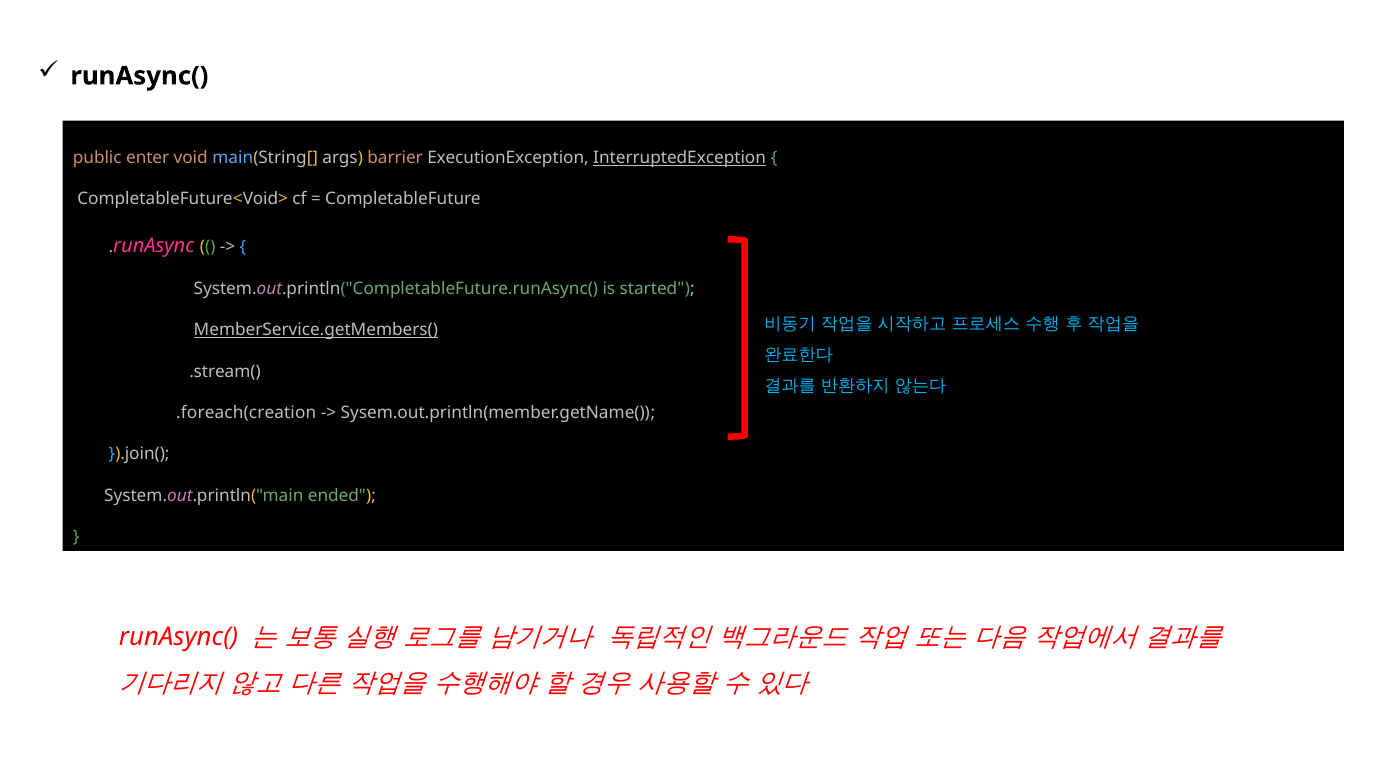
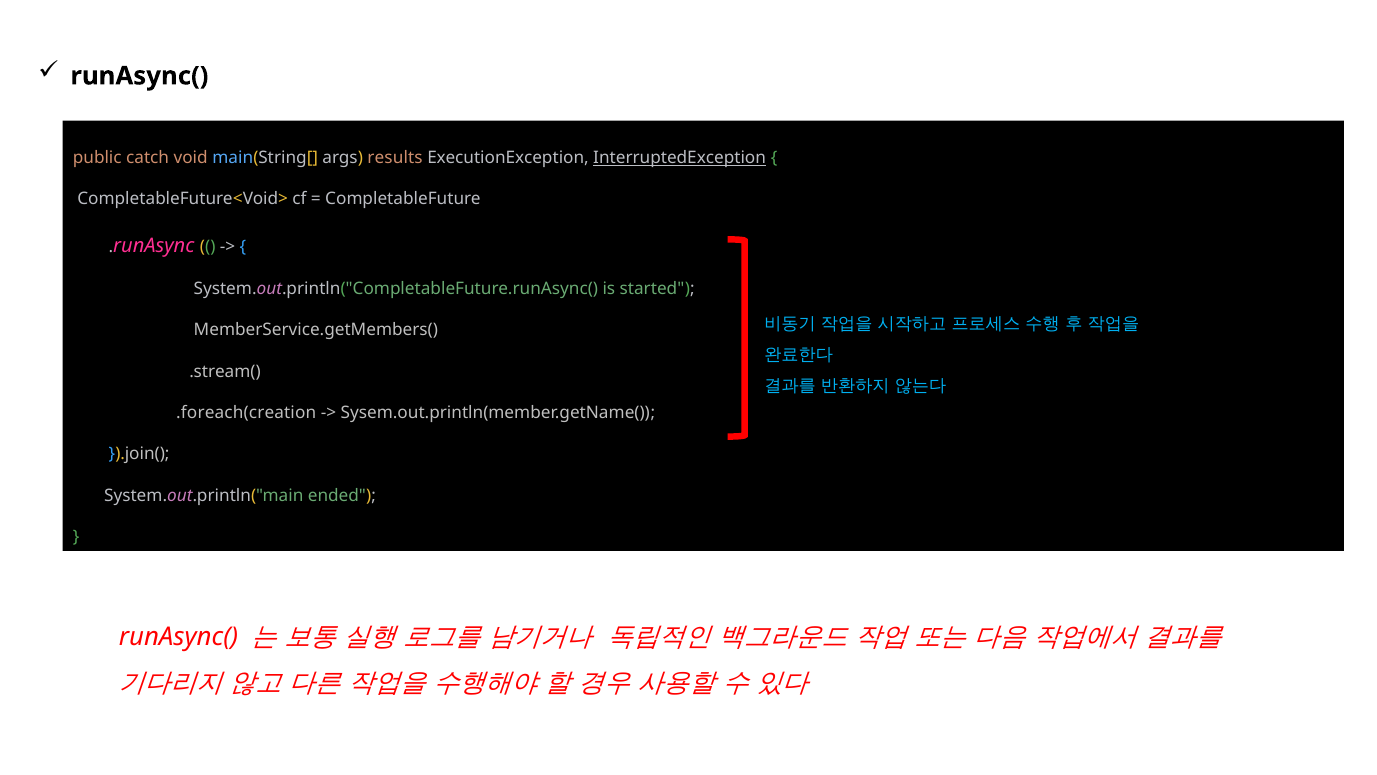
enter: enter -> catch (148, 158)
barrier: barrier -> results (395, 158)
MemberService.getMembers( underline: present -> none (316, 330)
